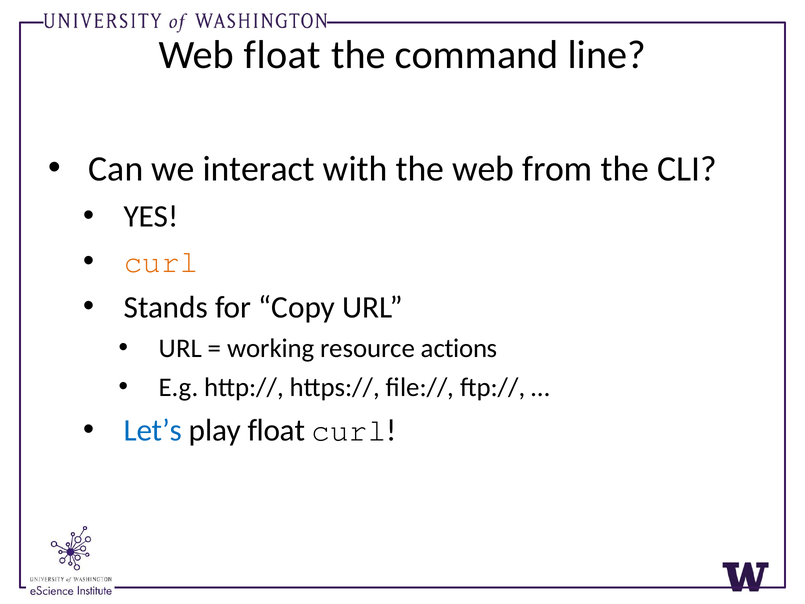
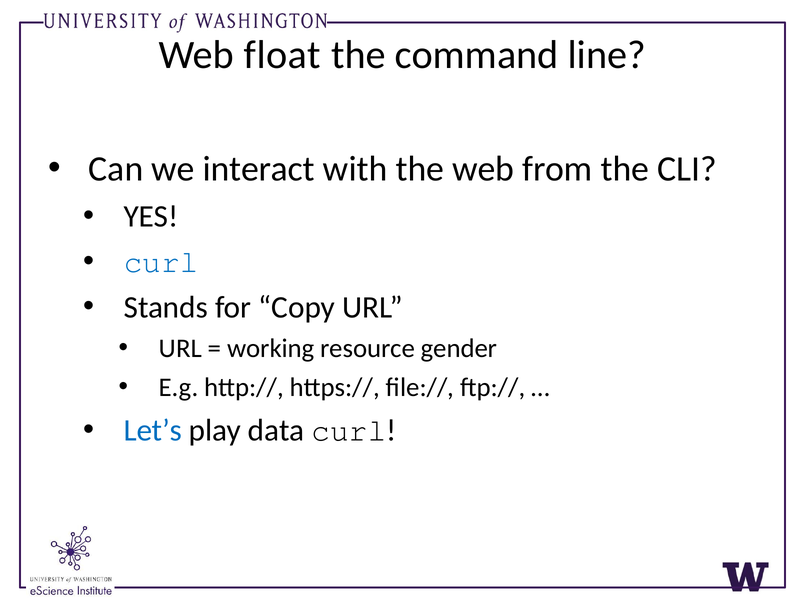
curl colour: orange -> blue (161, 262)
actions: actions -> gender (459, 348)
play float: float -> data (276, 430)
